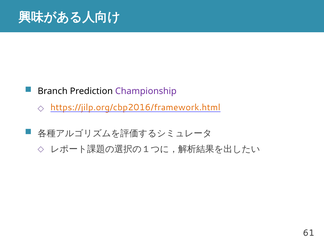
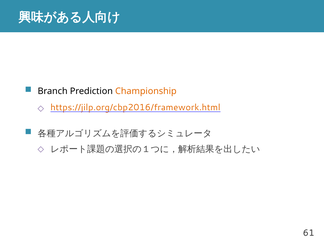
Championship colour: purple -> orange (146, 91)
